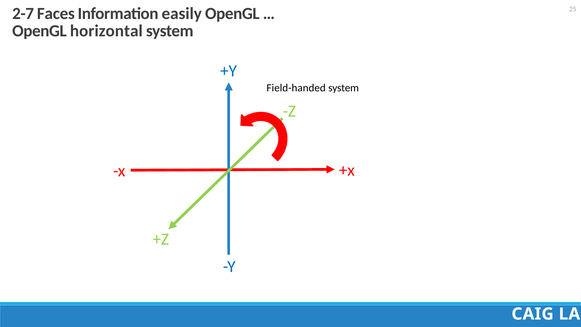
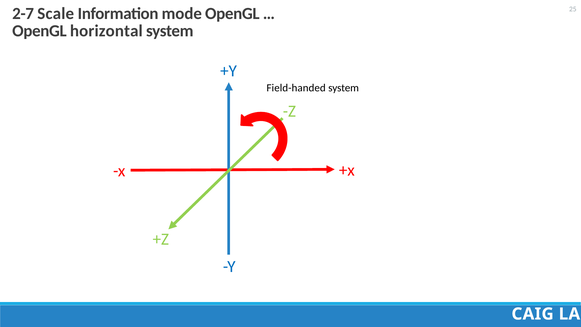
Faces: Faces -> Scale (56, 14)
easily: easily -> mode (182, 14)
